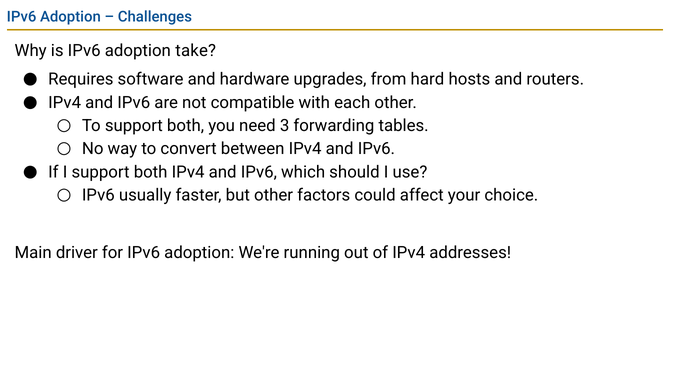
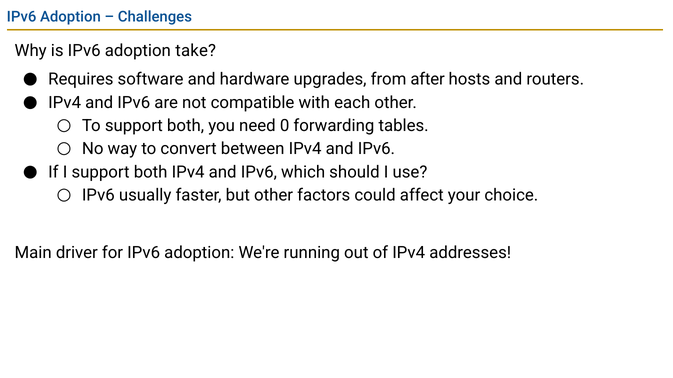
hard: hard -> after (428, 79)
3: 3 -> 0 (285, 126)
